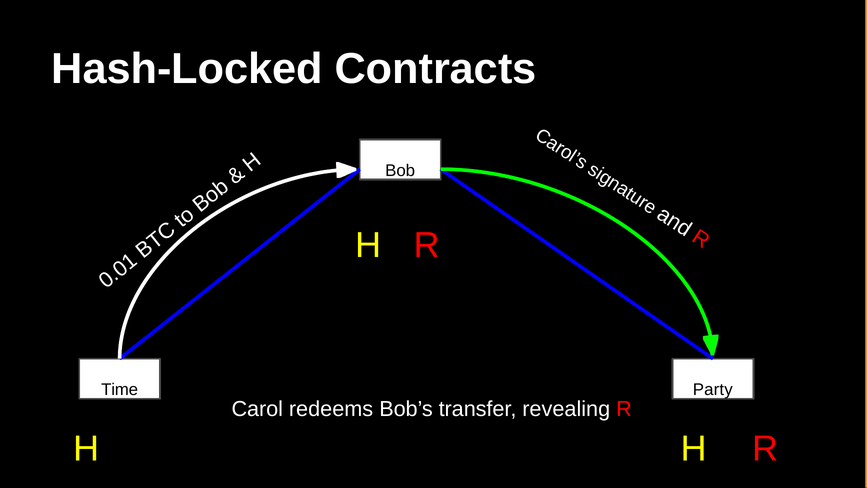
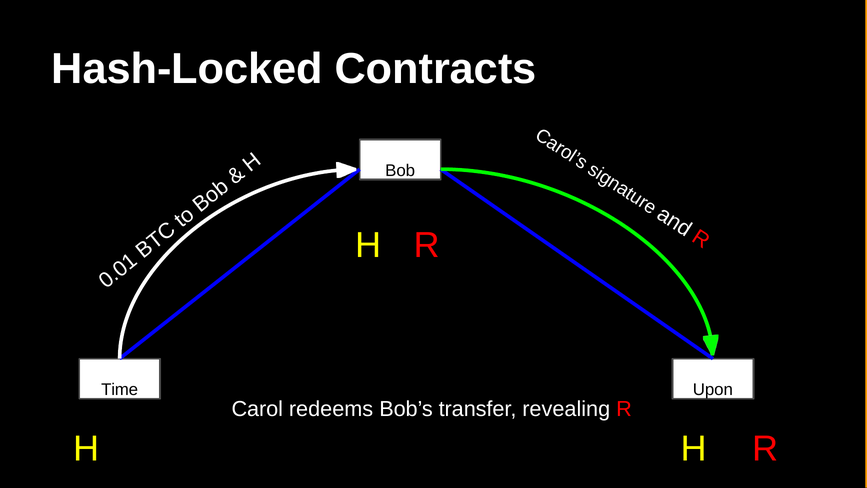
Party: Party -> Upon (713, 390)
